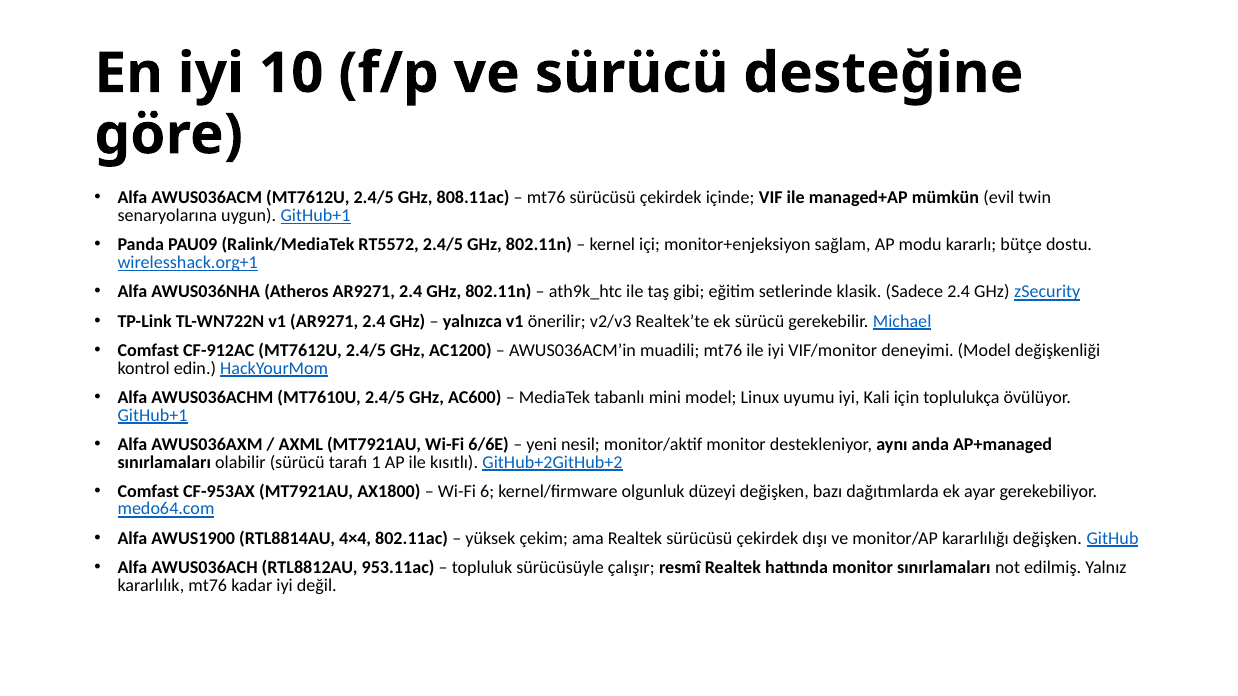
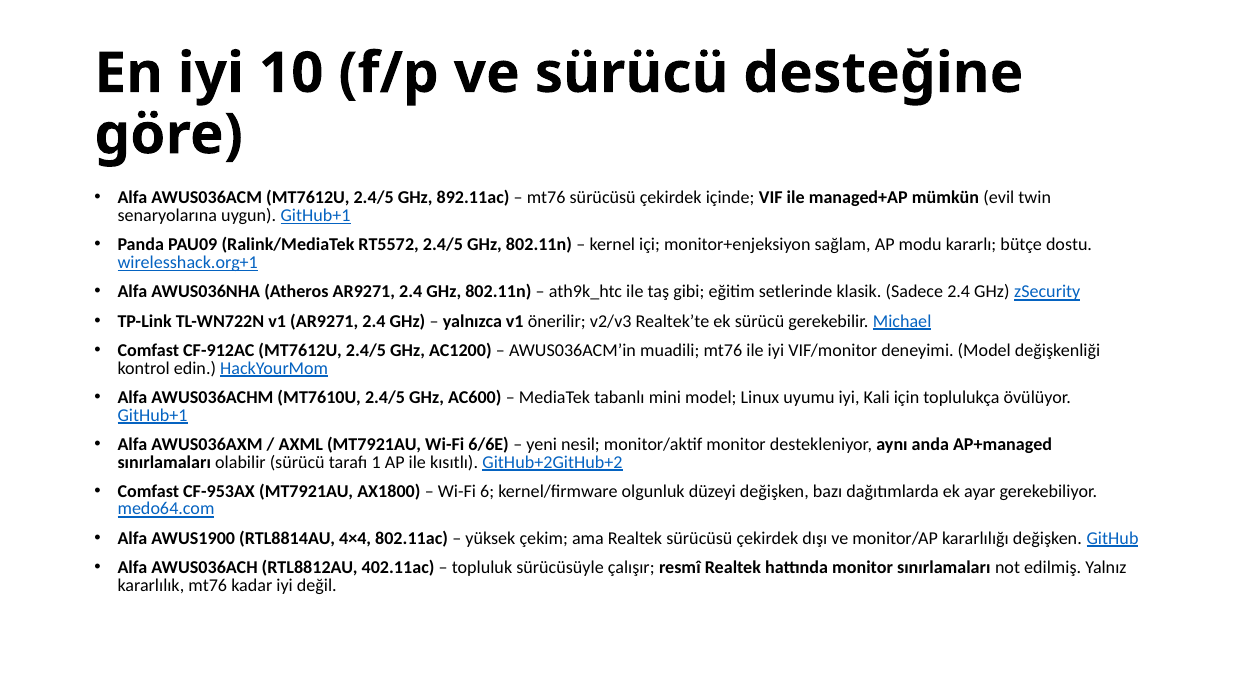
808.11ac: 808.11ac -> 892.11ac (473, 198)
953.11ac: 953.11ac -> 402.11ac (398, 568)
